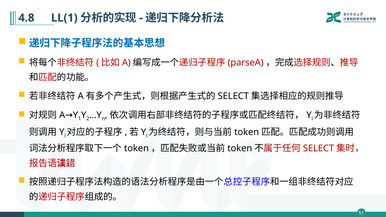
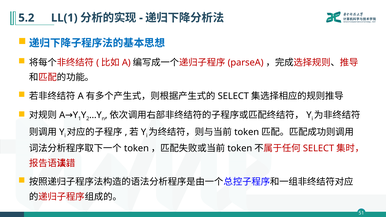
4.8: 4.8 -> 5.2 (26, 18)
